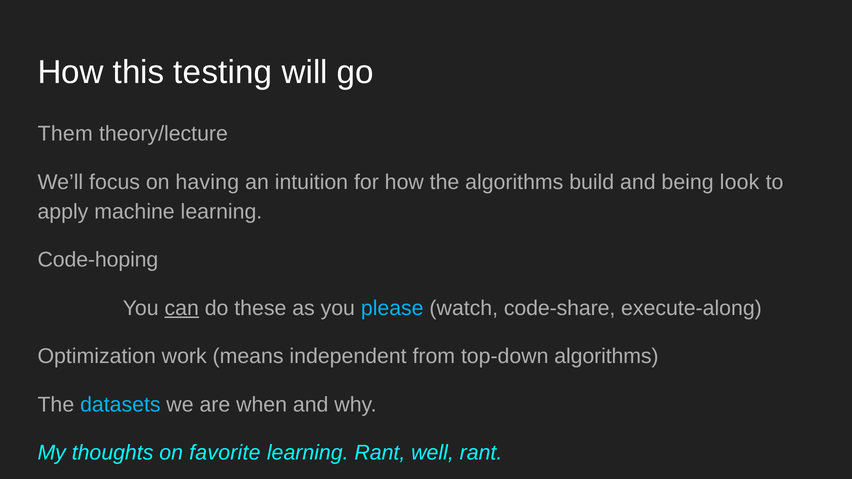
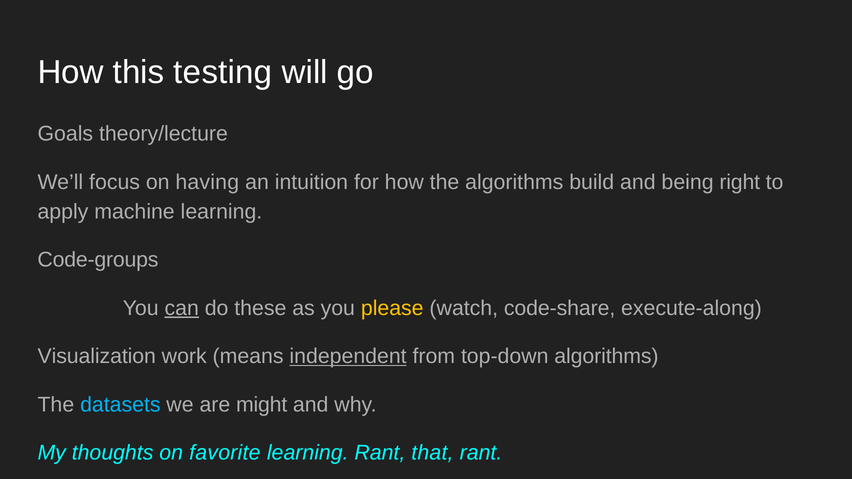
Them: Them -> Goals (65, 134)
look: look -> right (740, 182)
Code-hoping: Code-hoping -> Code-groups (98, 260)
please colour: light blue -> yellow (392, 308)
Optimization: Optimization -> Visualization (97, 357)
independent underline: none -> present (348, 357)
when: when -> might (262, 405)
well: well -> that (432, 453)
